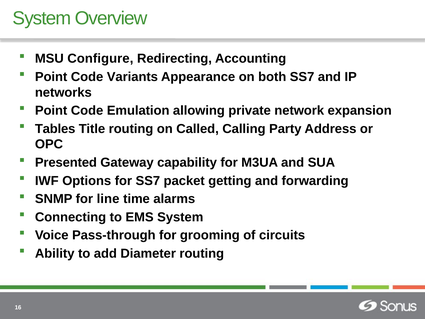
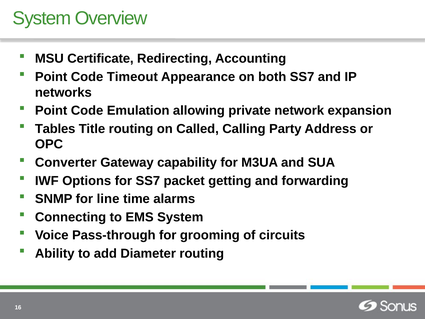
Configure: Configure -> Certificate (100, 59)
Variants: Variants -> Timeout (132, 77)
Presented: Presented -> Converter (66, 162)
